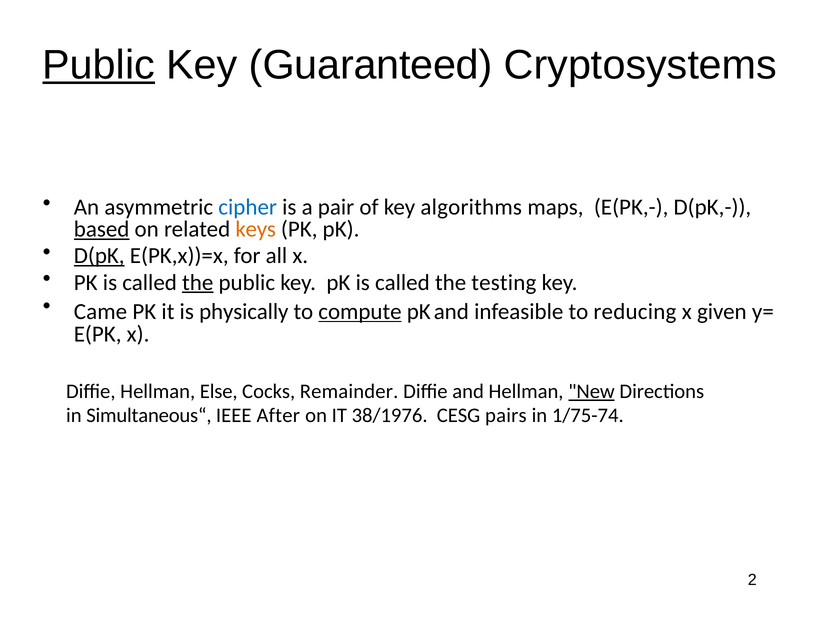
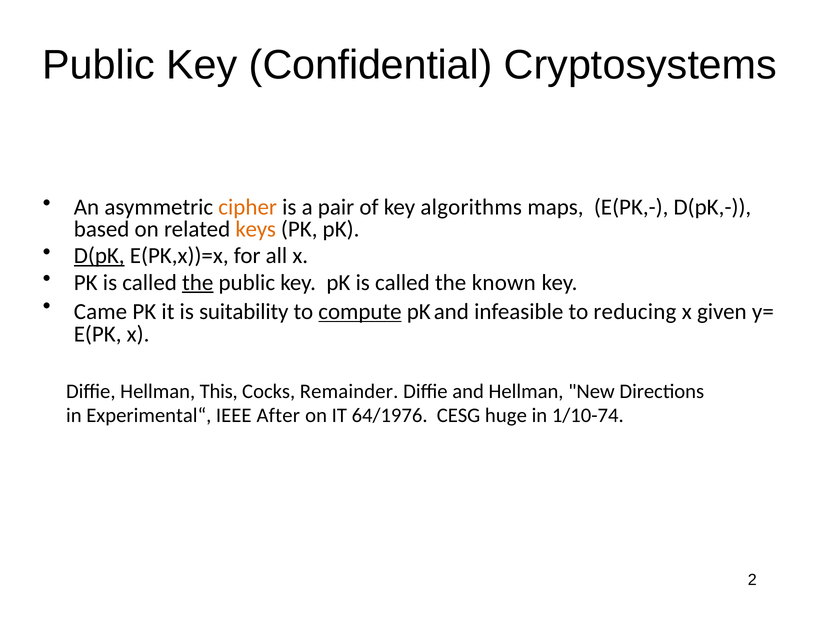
Public underline: present -> none (99, 65)
Guaranteed: Guaranteed -> Confidential (371, 65)
cipher colour: blue -> orange (248, 207)
based underline: present -> none (102, 229)
testing: testing -> known (504, 283)
physically: physically -> suitability (244, 312)
Else: Else -> This (219, 392)
New underline: present -> none (592, 392)
Simultaneous“: Simultaneous“ -> Experimental“ (149, 416)
38/1976: 38/1976 -> 64/1976 (390, 416)
pairs: pairs -> huge (506, 416)
1/75-74: 1/75-74 -> 1/10-74 (588, 416)
